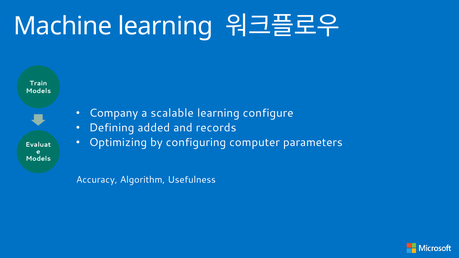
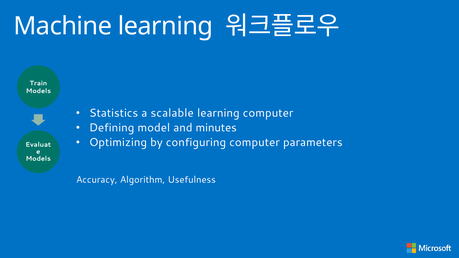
Company: Company -> Statistics (114, 113)
learning configure: configure -> computer (268, 113)
Defining added: added -> model (154, 128)
records: records -> minutes (216, 128)
